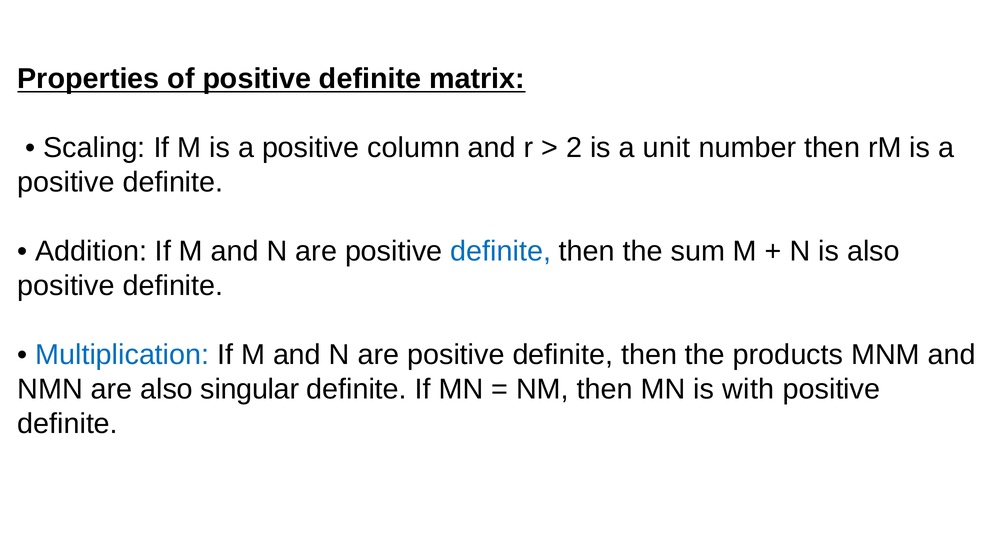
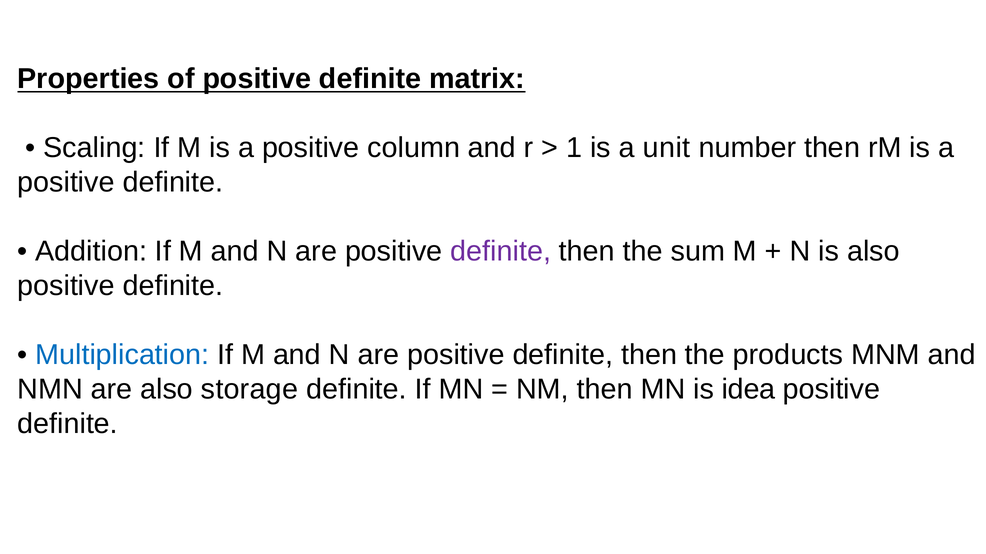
2: 2 -> 1 (574, 148)
definite colour: blue -> purple (501, 252)
singular: singular -> storage (250, 390)
with: with -> idea (749, 390)
